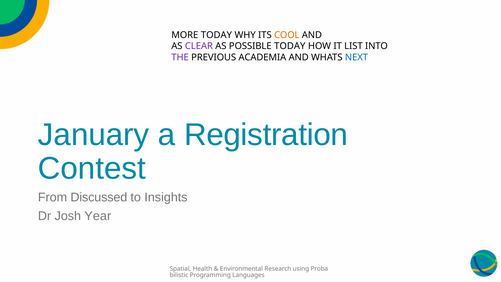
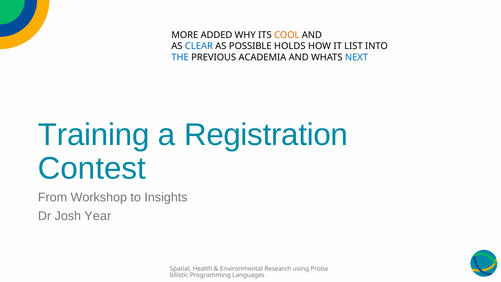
MORE TODAY: TODAY -> ADDED (216, 35)
CLEAR colour: purple -> blue (199, 46)
POSSIBLE TODAY: TODAY -> HOLDS (290, 46)
THE colour: purple -> blue (180, 57)
January: January -> Training (94, 135)
Discussed: Discussed -> Workshop (99, 197)
